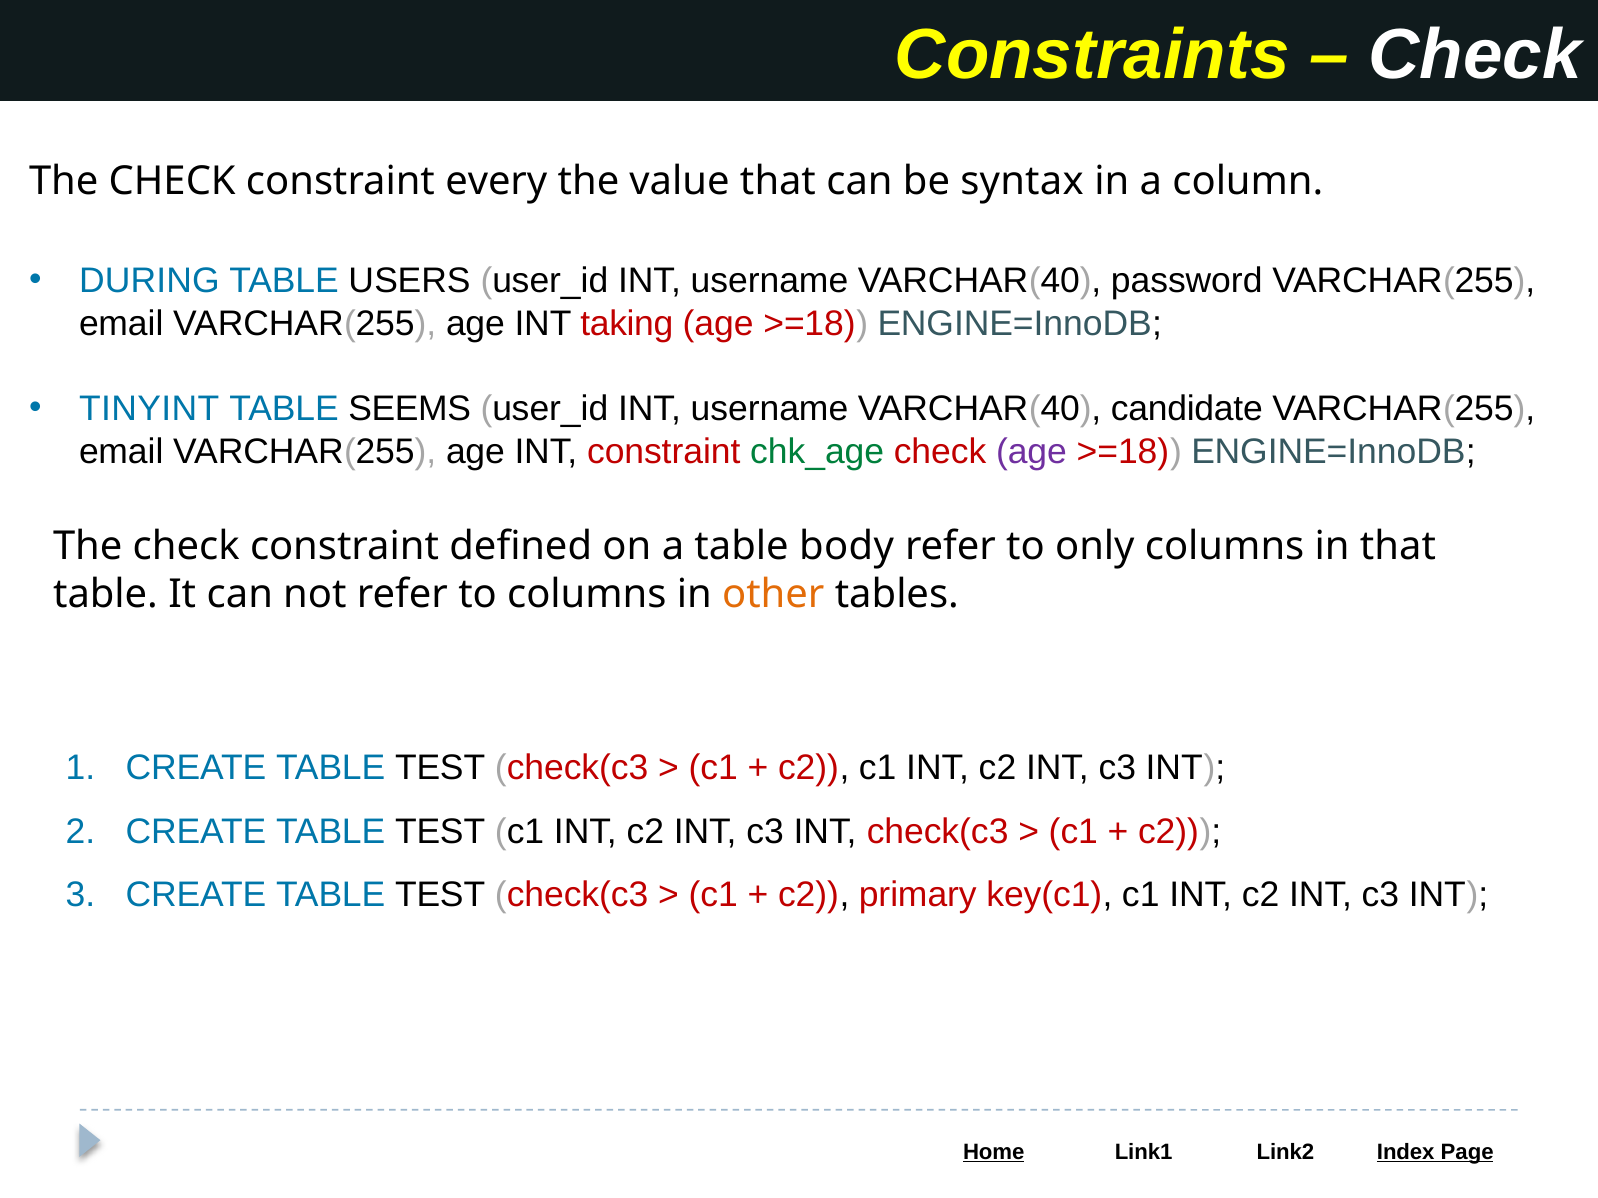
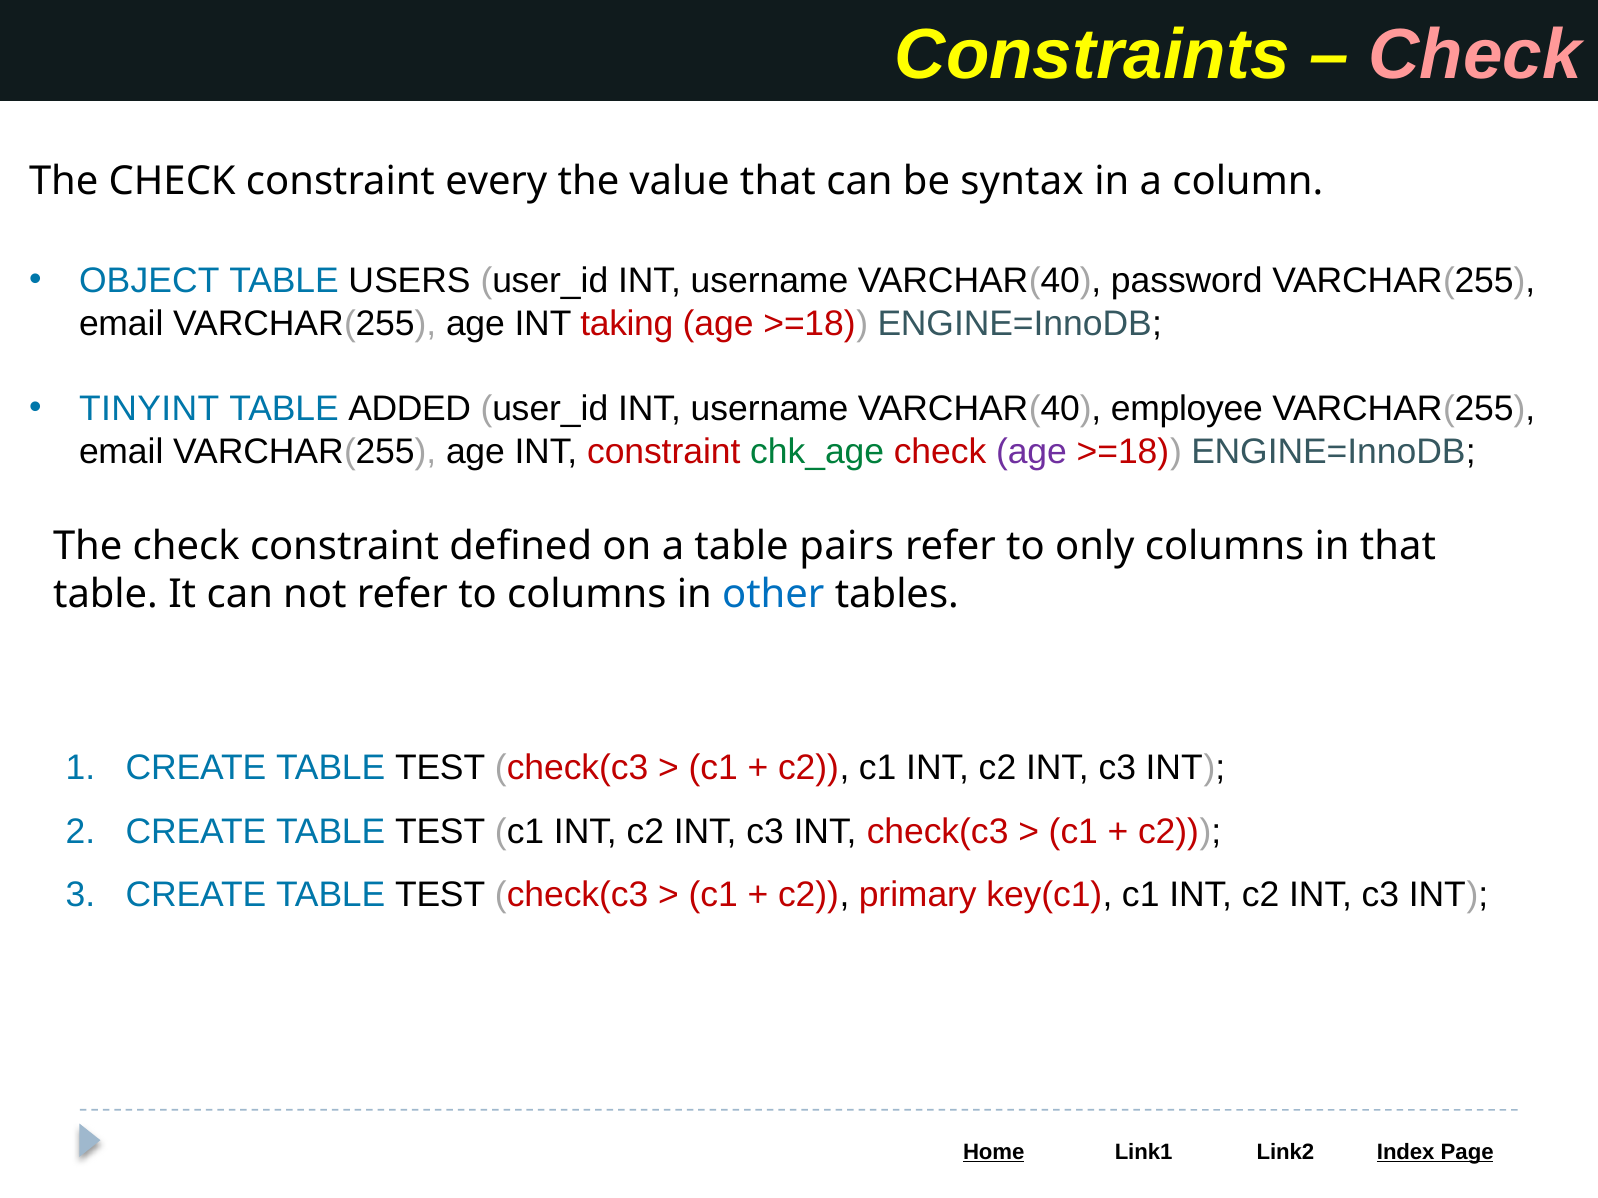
Check colour: white -> pink (1475, 55)
DURING: DURING -> OBJECT (149, 281)
SEEMS: SEEMS -> ADDED (410, 409)
candidate: candidate -> employee (1187, 409)
body: body -> pairs (847, 546)
other colour: orange -> blue (773, 594)
